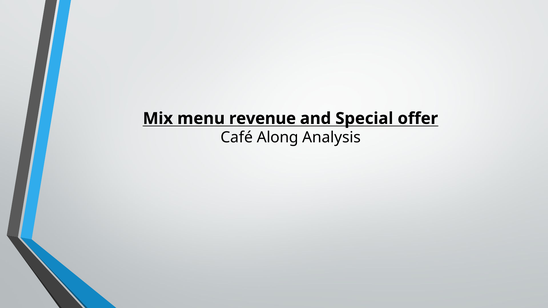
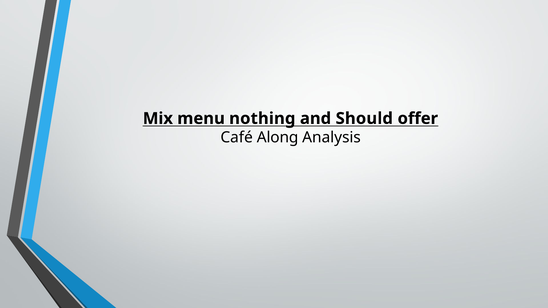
revenue: revenue -> nothing (262, 119)
Special: Special -> Should (364, 119)
